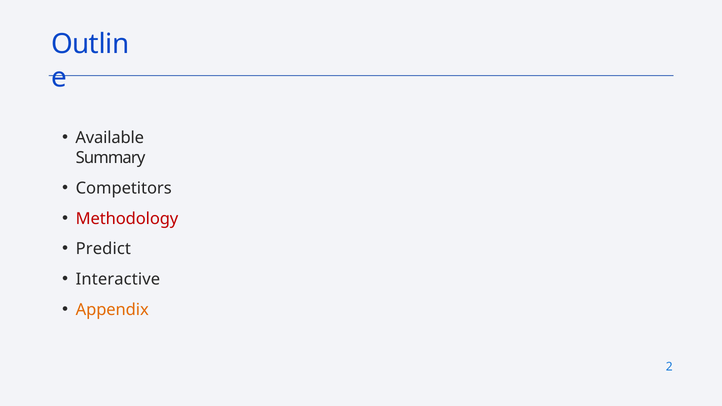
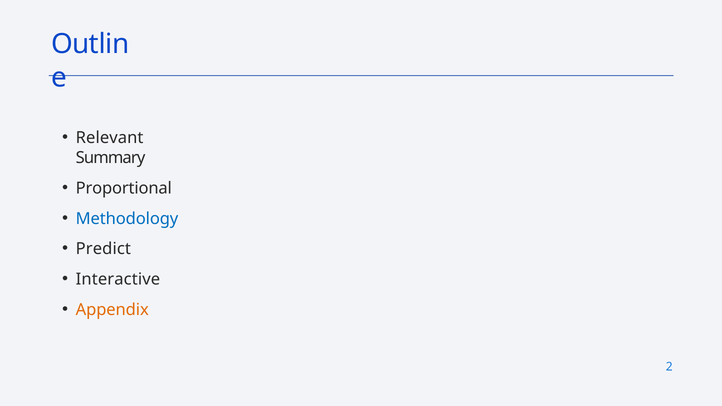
Available: Available -> Relevant (110, 138)
Competitors: Competitors -> Proportional (124, 188)
Methodology colour: red -> blue (127, 219)
